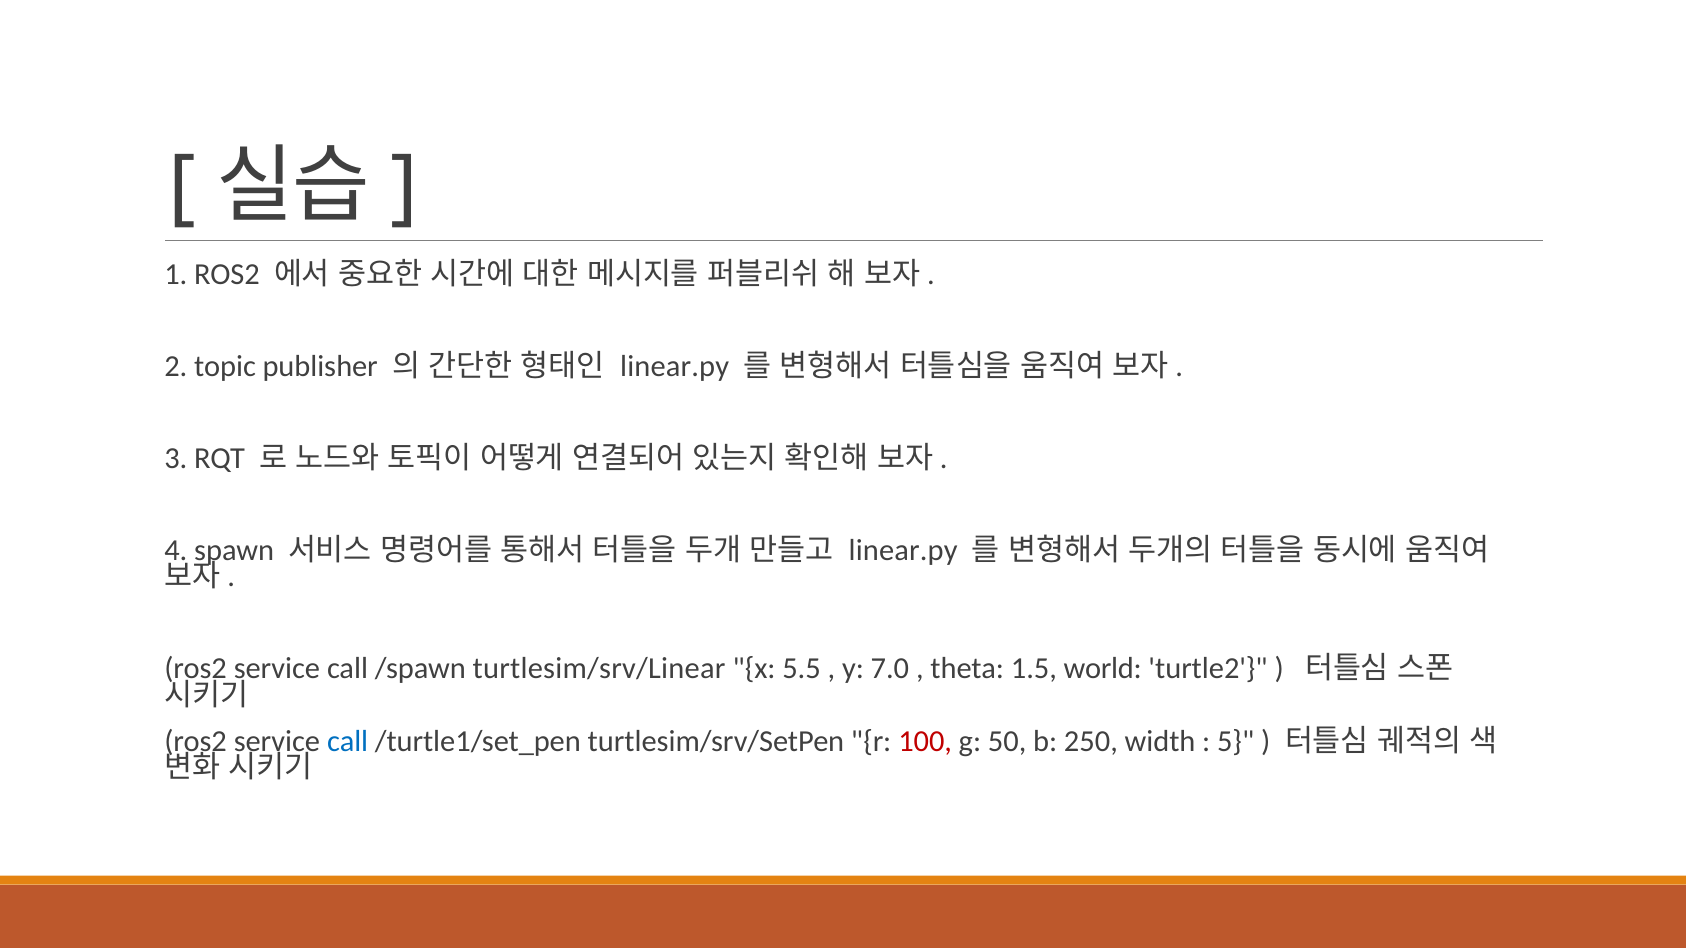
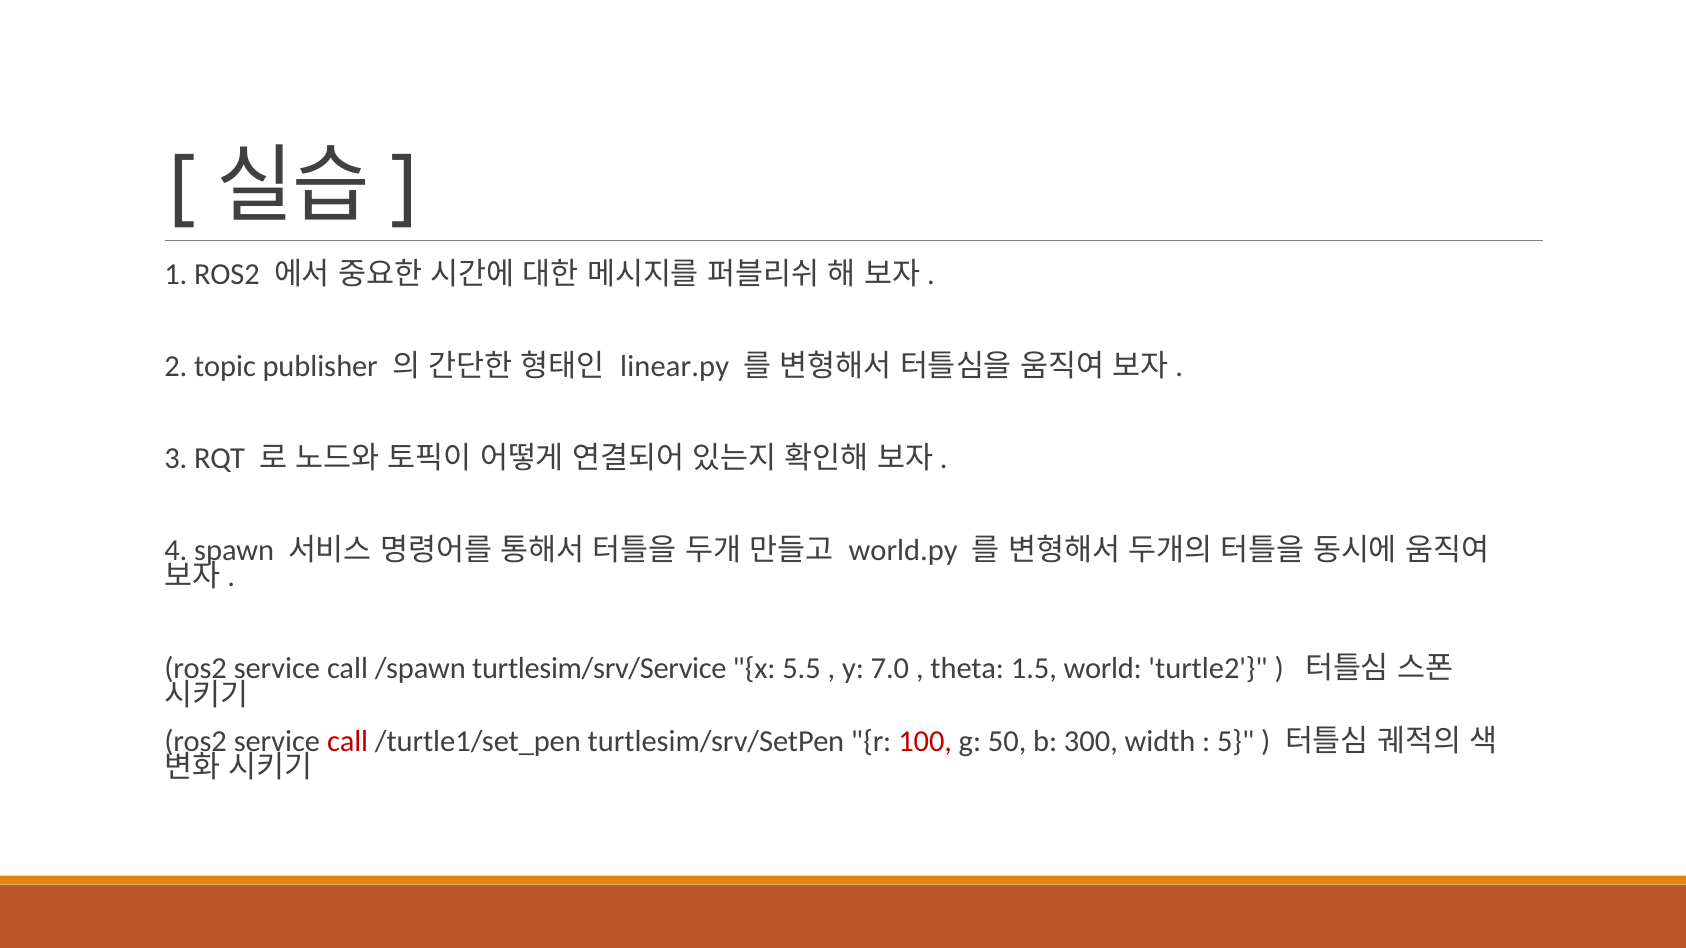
linear.py: linear.py -> world.py (903, 551)
turtlesim/srv/Linear: turtlesim/srv/Linear -> turtlesim/srv/Service (599, 669)
call colour: blue -> red (348, 741)
250: 250 -> 300 (1091, 741)
